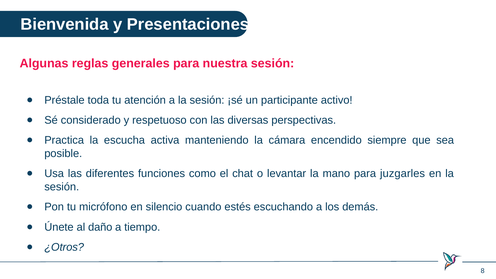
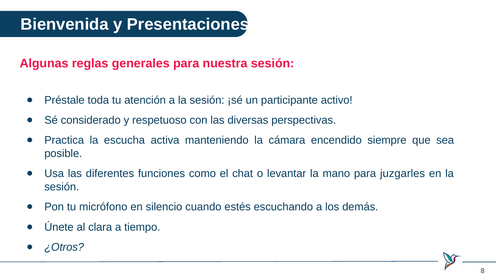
daño: daño -> clara (100, 227)
